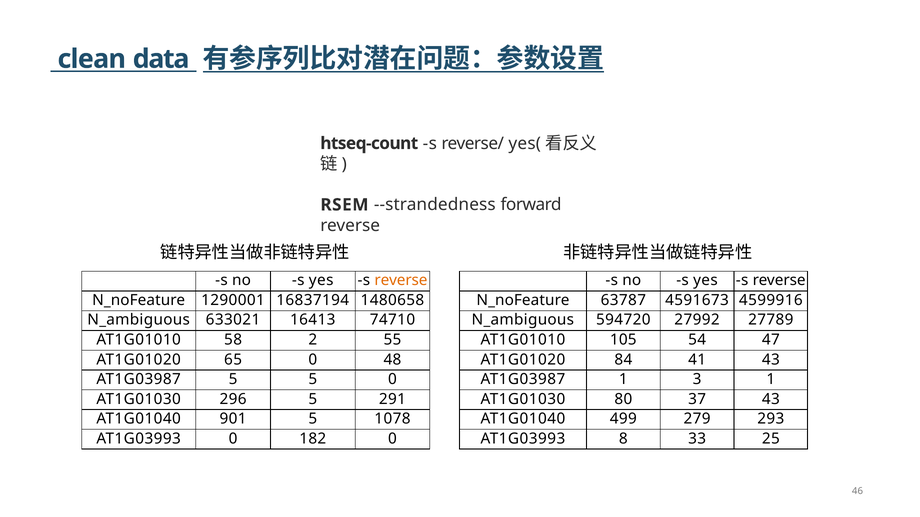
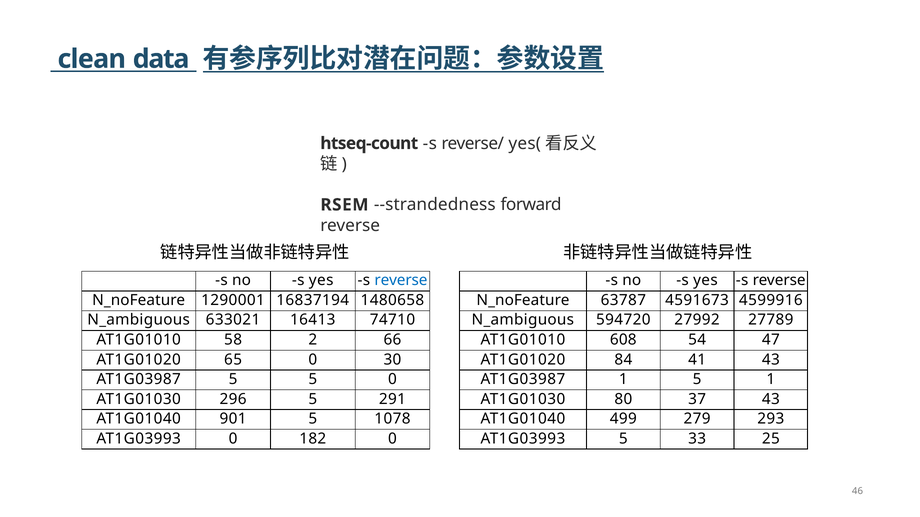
reverse colour: orange -> blue (401, 281)
55: 55 -> 66 (392, 340)
105: 105 -> 608 (623, 340)
48: 48 -> 30 (392, 360)
1 3: 3 -> 5 (697, 380)
AT1G03993 8: 8 -> 5 (623, 439)
